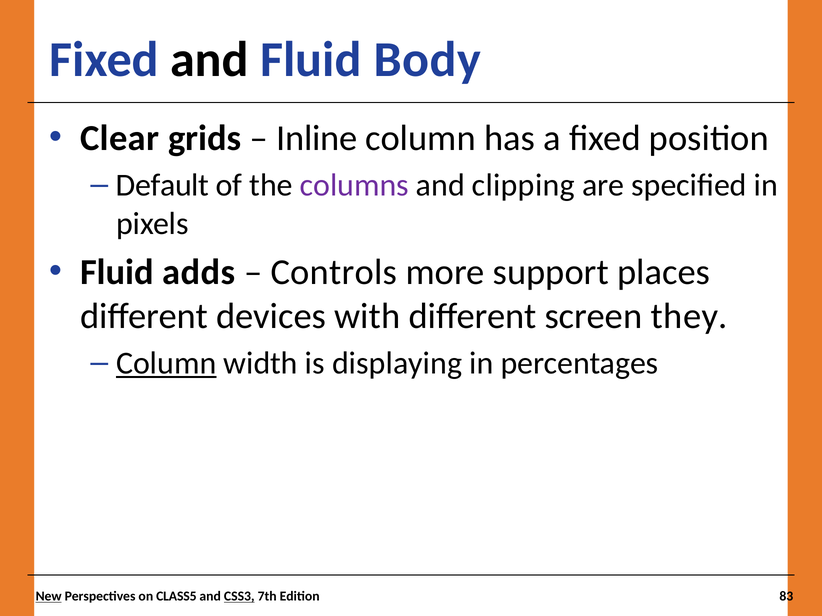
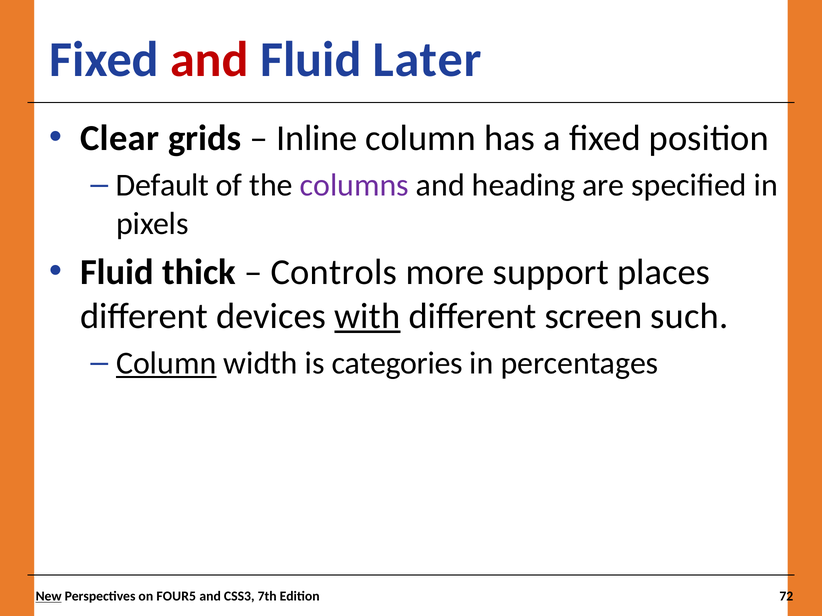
and colour: black -> red (209, 60)
Body: Body -> Later (427, 60)
clipping: clipping -> heading (524, 185)
adds: adds -> thick (199, 273)
with underline: none -> present (367, 316)
they: they -> such (689, 316)
displaying: displaying -> categories (397, 364)
CLASS5: CLASS5 -> FOUR5 (176, 597)
CSS3 underline: present -> none (239, 597)
83: 83 -> 72 (786, 597)
